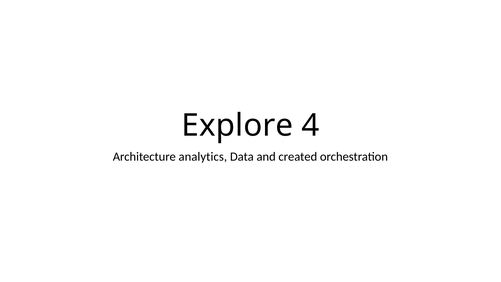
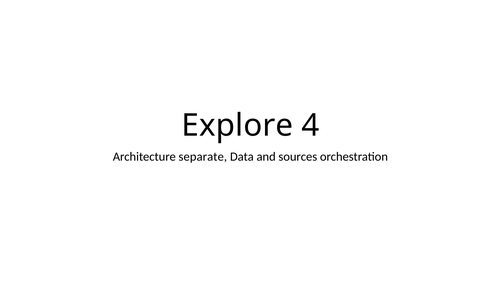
analytics: analytics -> separate (203, 157)
created: created -> sources (298, 157)
